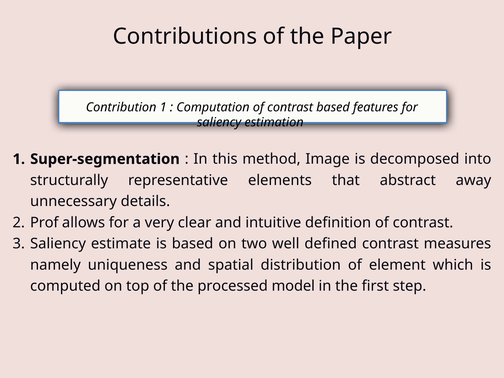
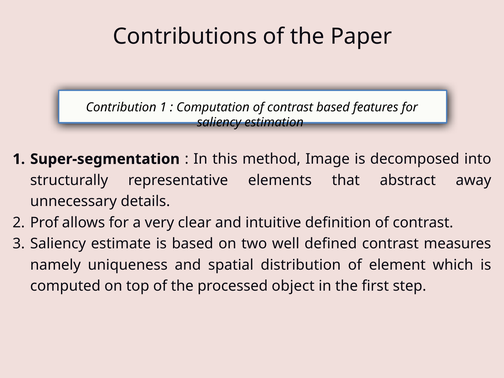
model: model -> object (293, 286)
